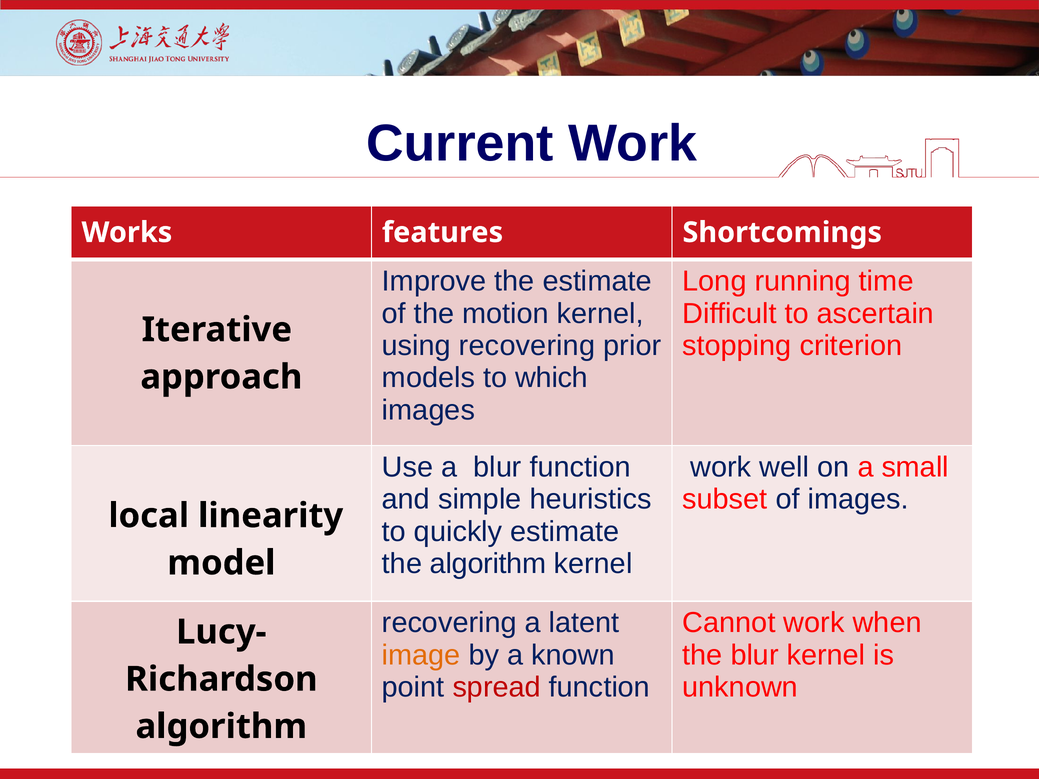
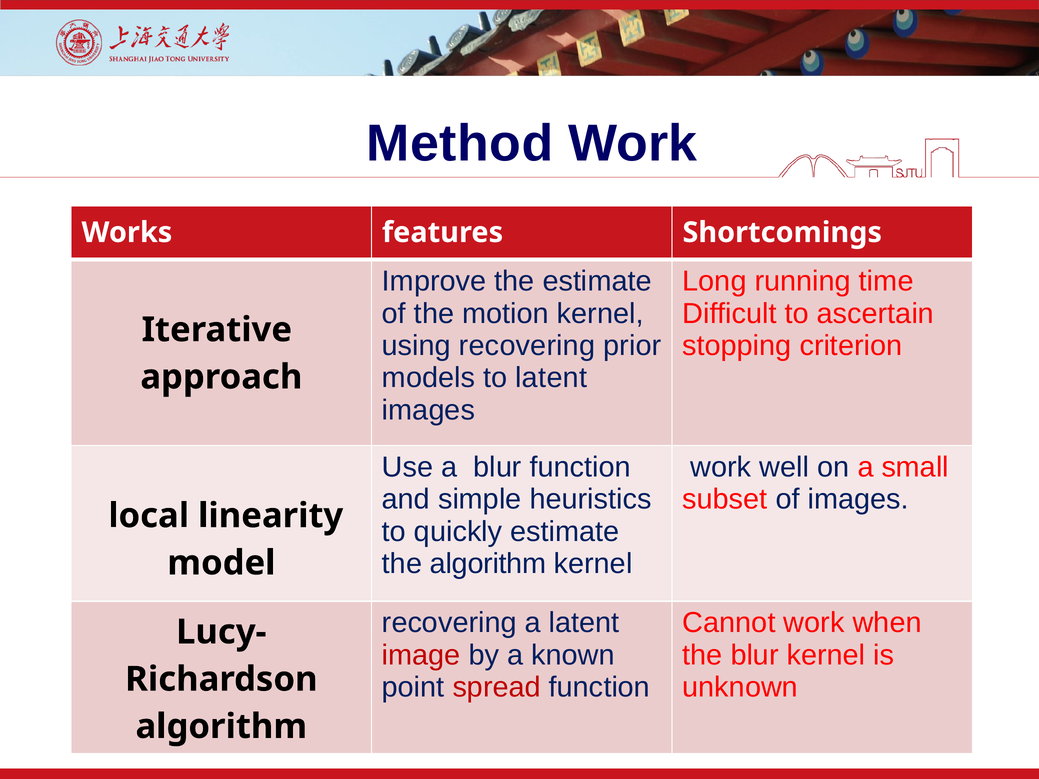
Current: Current -> Method (460, 144)
to which: which -> latent (551, 378)
image colour: orange -> red (421, 655)
